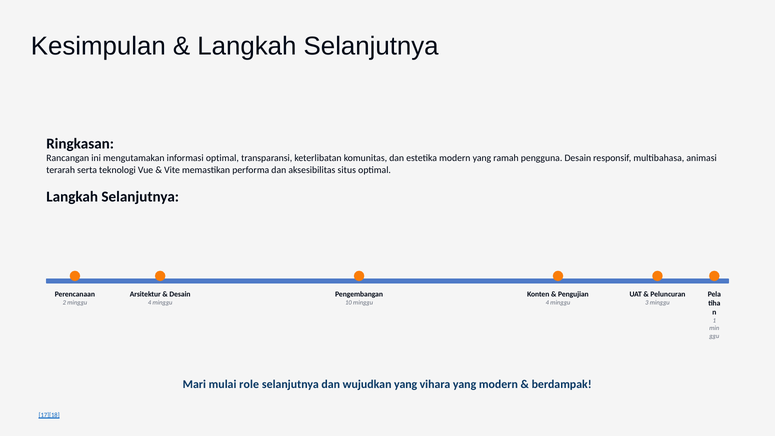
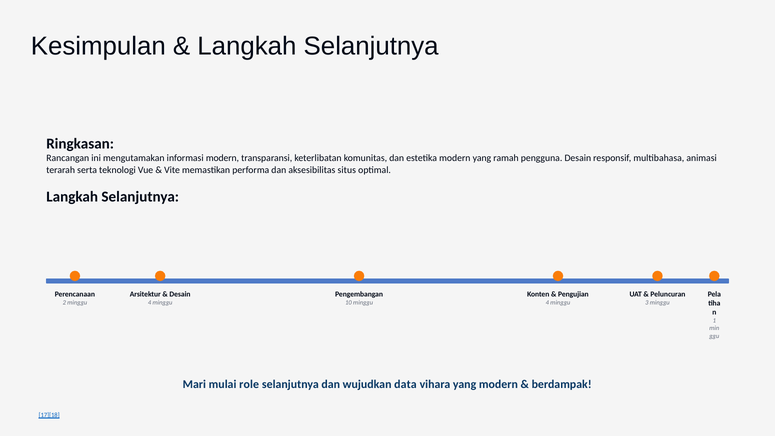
informasi optimal: optimal -> modern (222, 158)
wujudkan yang: yang -> data (405, 384)
